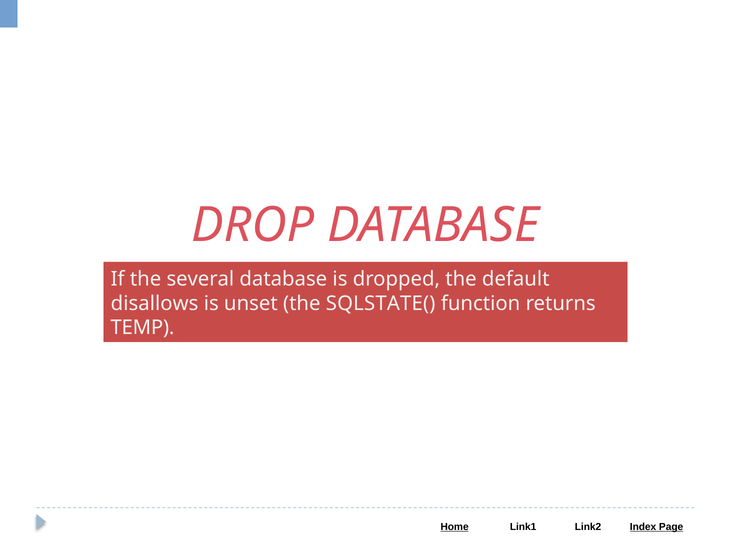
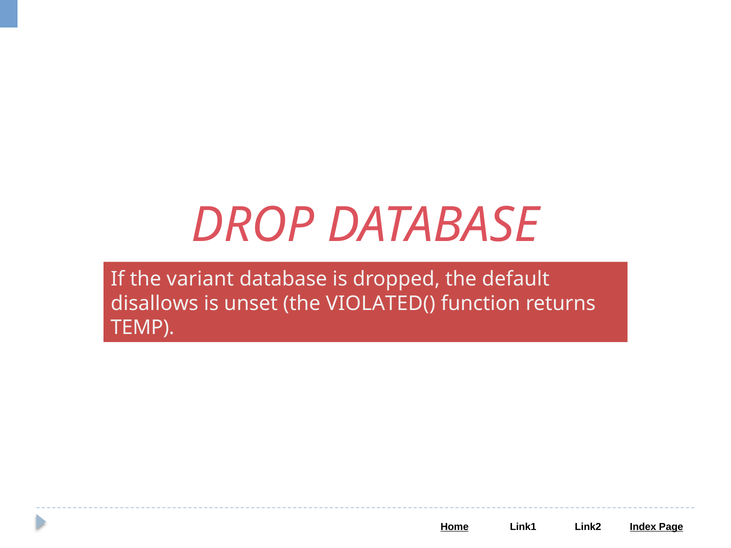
several: several -> variant (200, 279)
SQLSTATE(: SQLSTATE( -> VIOLATED( (381, 304)
